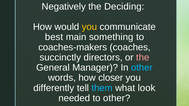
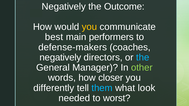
Deciding: Deciding -> Outcome (124, 7)
something: something -> performers (111, 37)
coaches-makers: coaches-makers -> defense-makers (73, 47)
succinctly: succinctly -> negatively (60, 58)
the colour: pink -> light blue (143, 58)
other colour: light blue -> light green (142, 68)
to other: other -> worst (117, 98)
